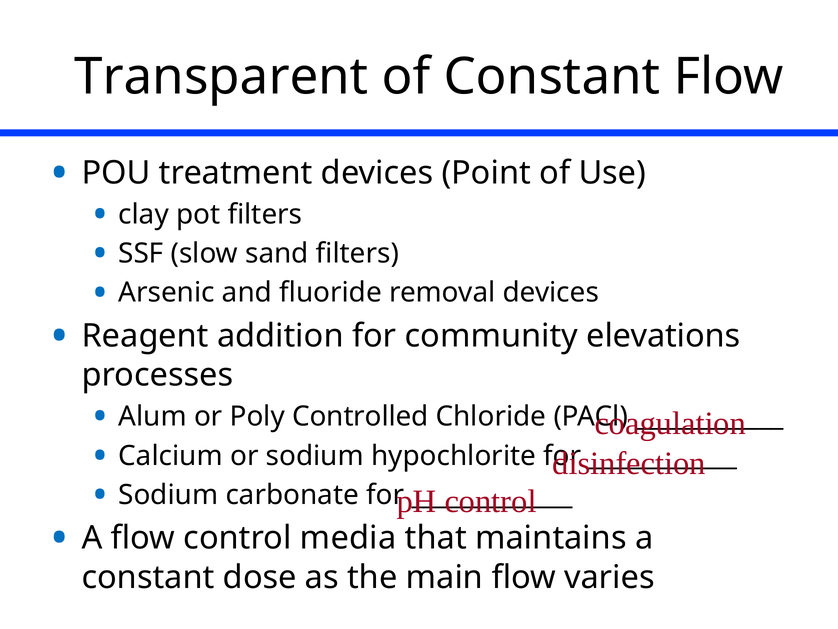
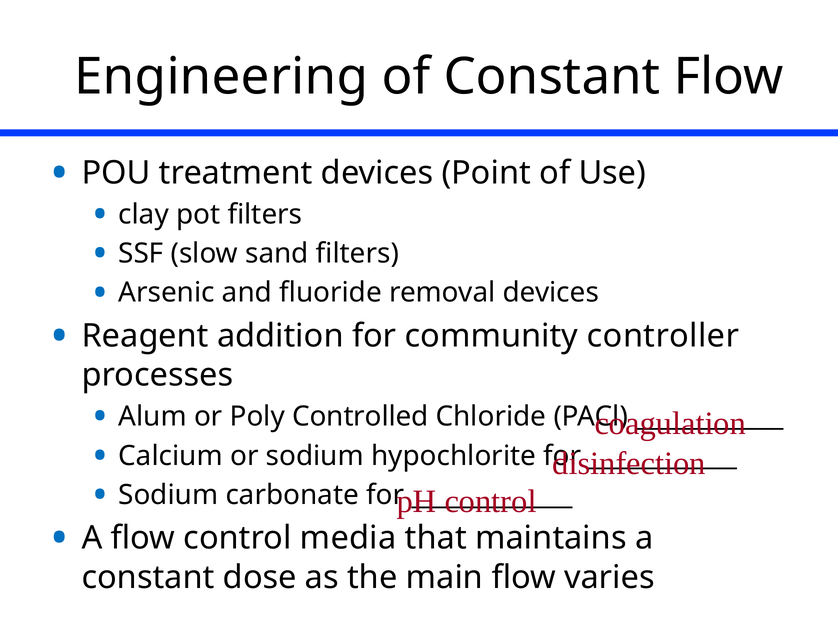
Transparent: Transparent -> Engineering (221, 77)
elevations: elevations -> controller (663, 336)
